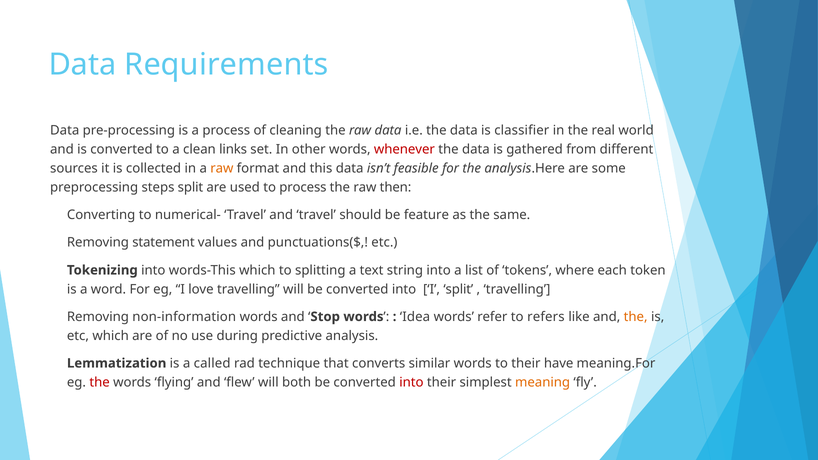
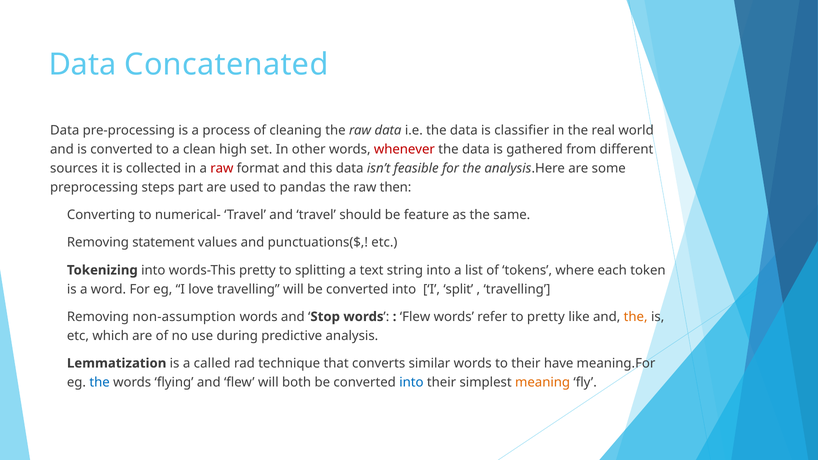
Requirements: Requirements -> Concatenated (226, 65)
links: links -> high (233, 150)
raw colour: orange -> red (222, 169)
steps split: split -> part (190, 188)
to process: process -> pandas (303, 188)
words-This which: which -> pretty (257, 270)
non-information: non-information -> non-assumption (184, 317)
Idea: Idea -> Flew (415, 317)
to refers: refers -> pretty (546, 317)
the colour: red -> blue (100, 382)
into colour: red -> blue (411, 382)
